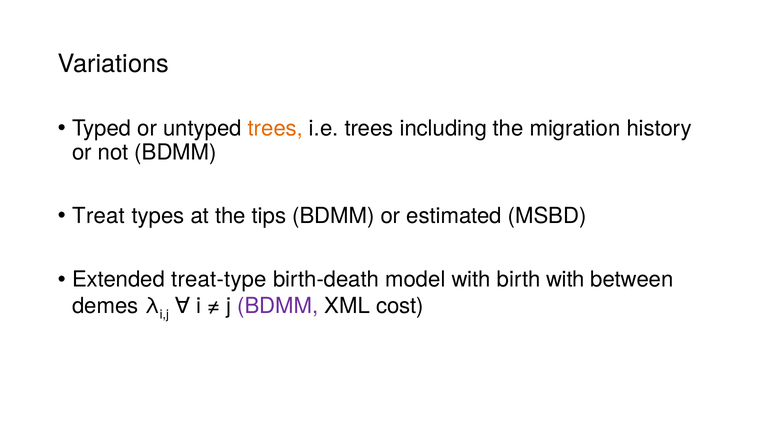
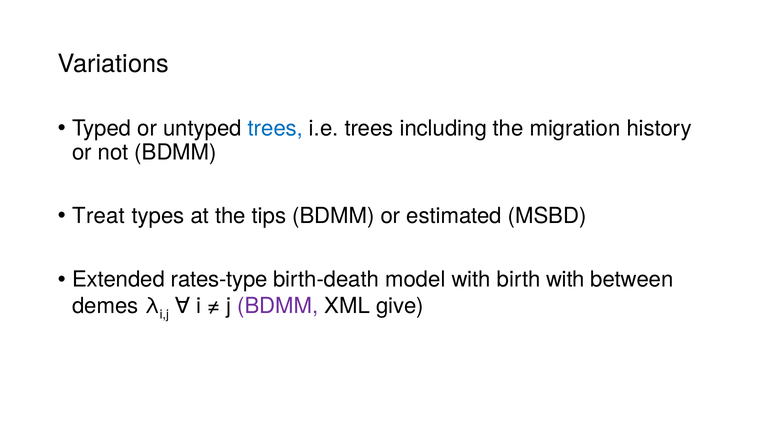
trees colour: orange -> blue (275, 128)
treat-type: treat-type -> rates-type (219, 280)
cost: cost -> give (400, 306)
